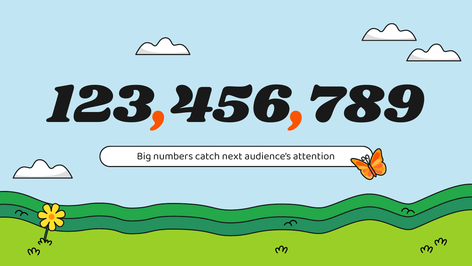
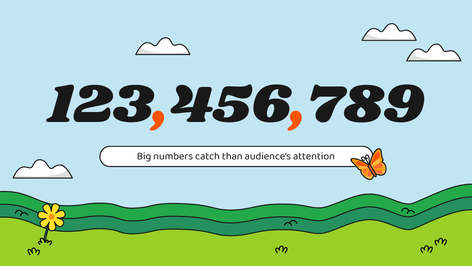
next: next -> than (232, 156)
